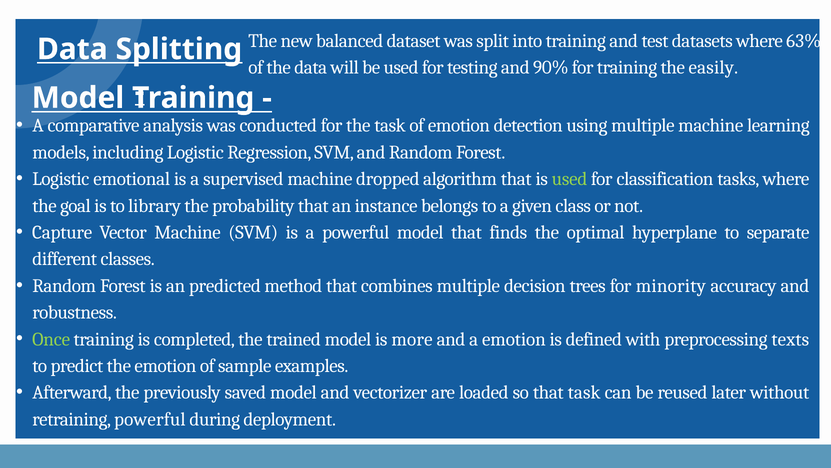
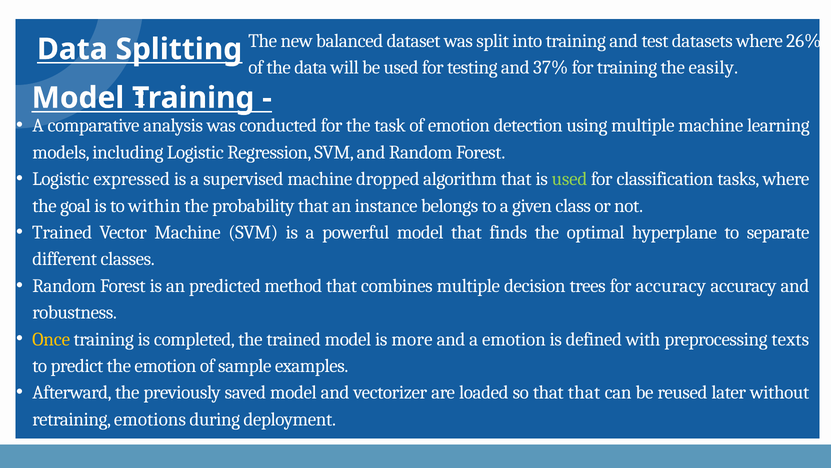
63%: 63% -> 26% (804, 41)
90%: 90% -> 37% (551, 68)
emotional: emotional -> expressed (132, 179)
library: library -> within (154, 206)
Capture: Capture -> Trained (62, 232)
for minority: minority -> accuracy (671, 285)
Once colour: light green -> yellow (51, 339)
that task: task -> that (584, 392)
retraining powerful: powerful -> emotions (150, 419)
